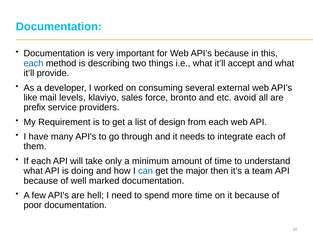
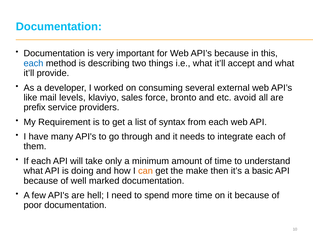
design: design -> syntax (172, 122)
can colour: blue -> orange (146, 171)
major: major -> make (197, 171)
team: team -> basic (263, 171)
